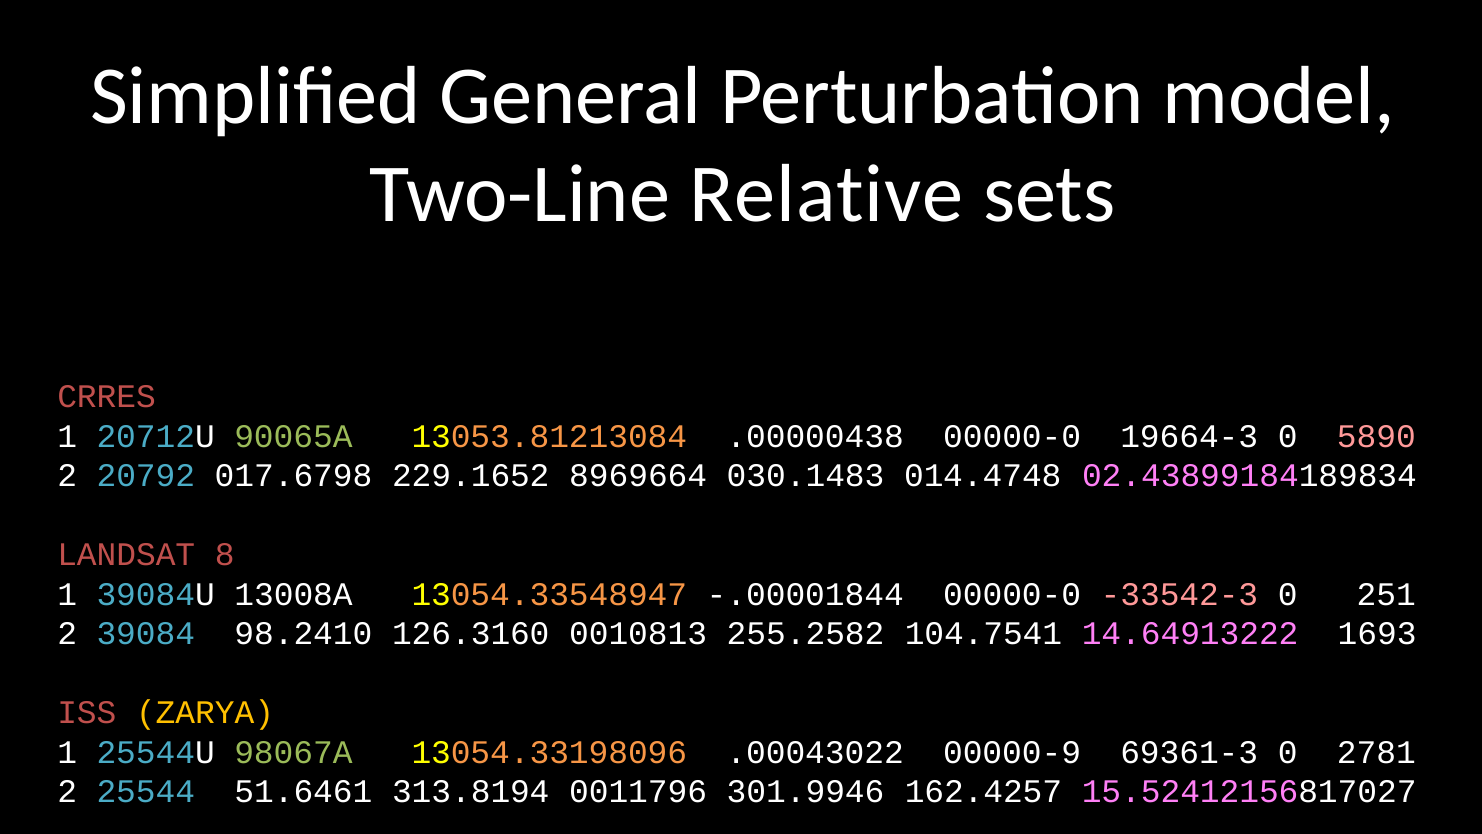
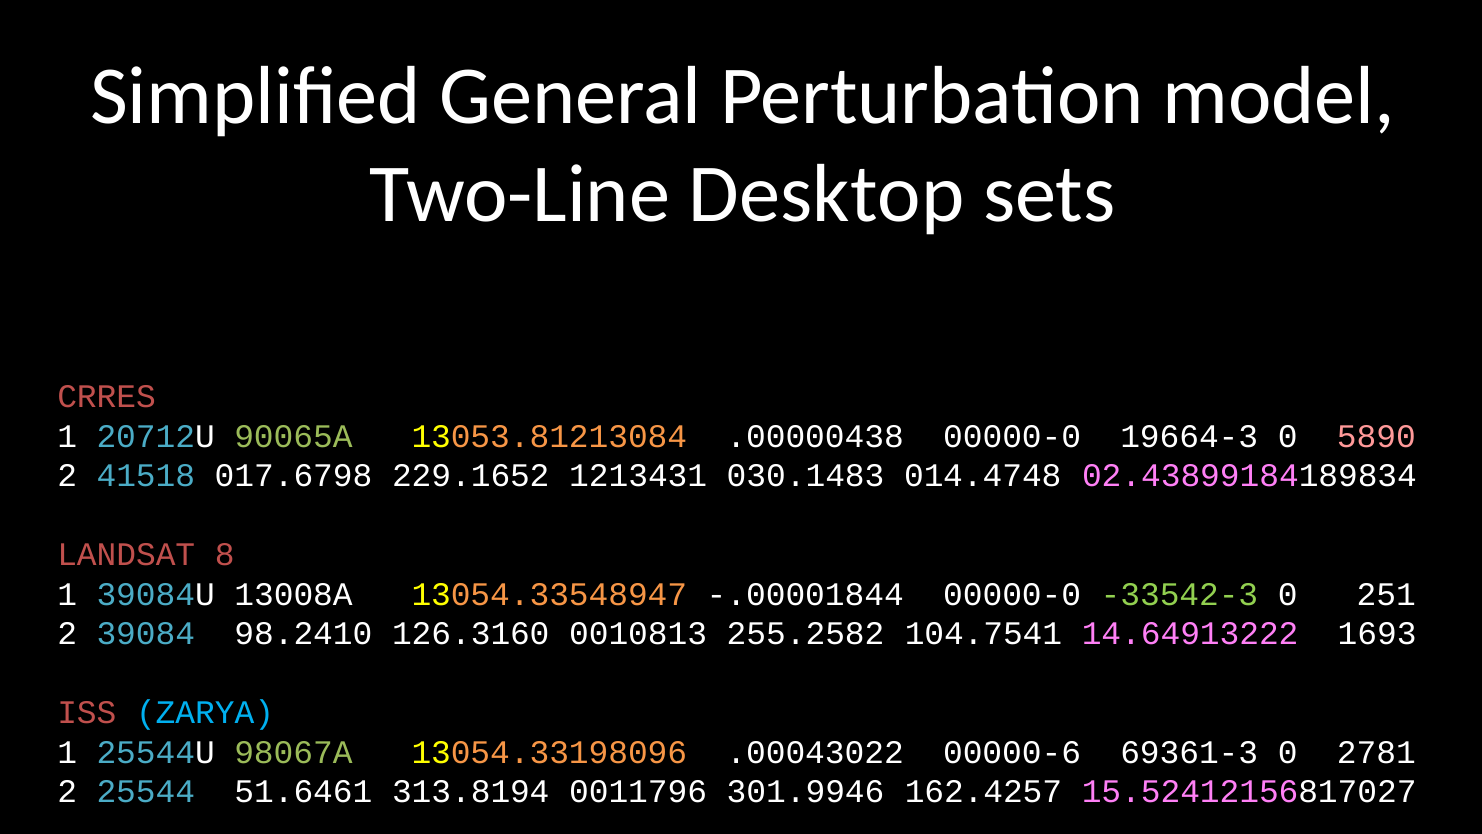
Relative: Relative -> Desktop (827, 195)
20792: 20792 -> 41518 (146, 475)
8969664: 8969664 -> 1213431 (638, 475)
-33542-3 colour: pink -> light green (1179, 594)
ZARYA colour: yellow -> light blue (205, 712)
00000-9: 00000-9 -> 00000-6 (1012, 752)
